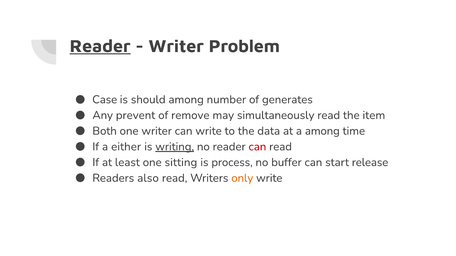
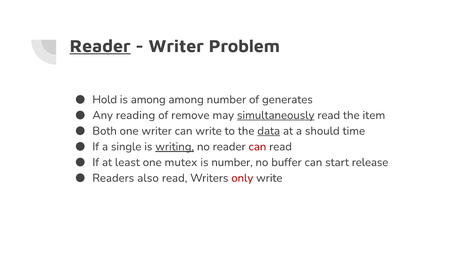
Case: Case -> Hold (105, 100)
is should: should -> among (148, 100)
prevent: prevent -> reading (136, 115)
simultaneously underline: none -> present (276, 115)
data underline: none -> present (269, 131)
a among: among -> should (322, 131)
either: either -> single (126, 147)
sitting: sitting -> mutex (181, 163)
is process: process -> number (232, 163)
only colour: orange -> red (242, 178)
